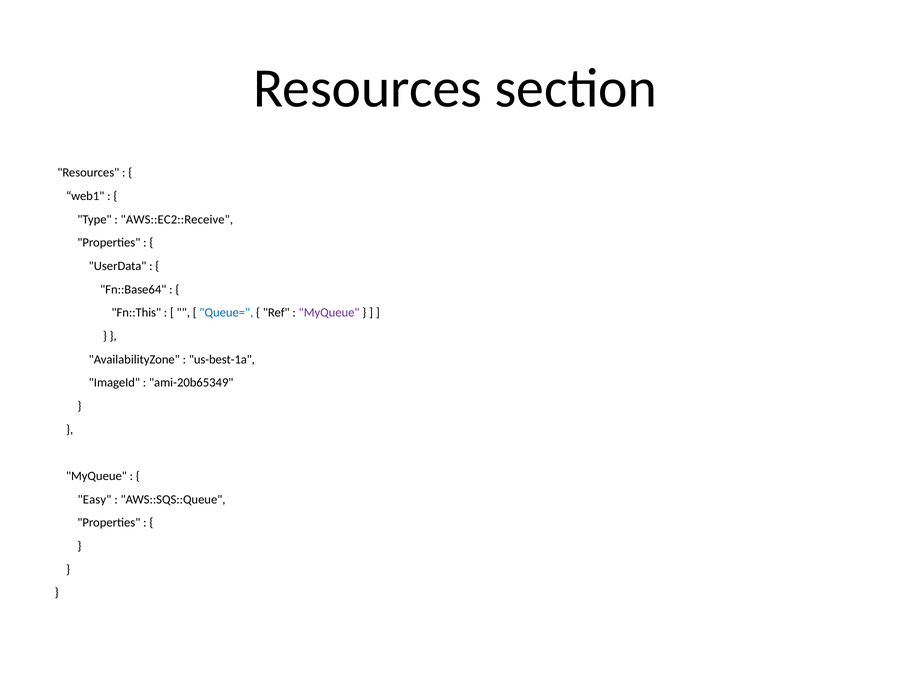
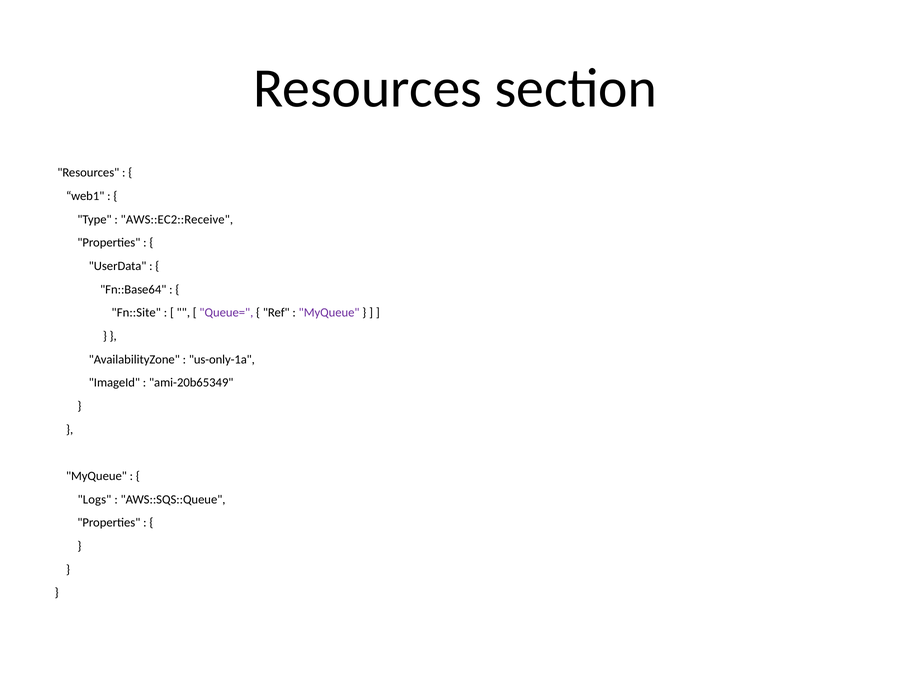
Fn::This: Fn::This -> Fn::Site (136, 312)
Queue= colour: blue -> purple (226, 312)
us-best-1a: us-best-1a -> us-only-1a (222, 359)
Easy: Easy -> Logs (94, 499)
